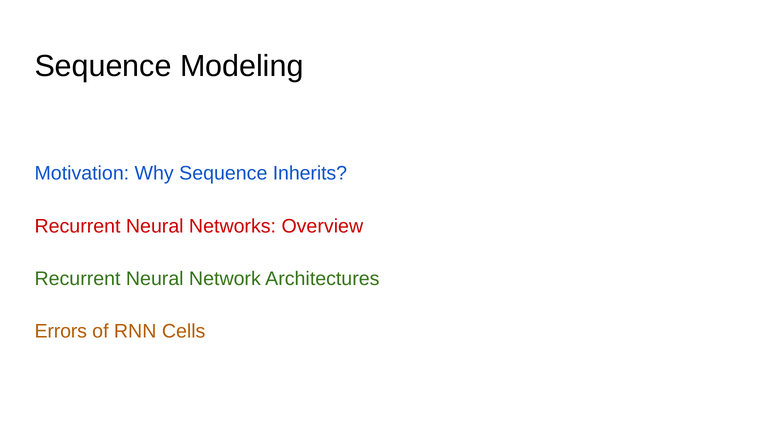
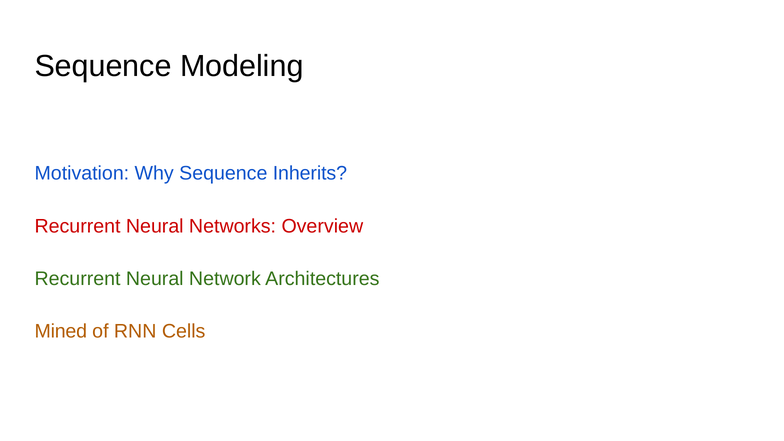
Errors: Errors -> Mined (61, 332)
